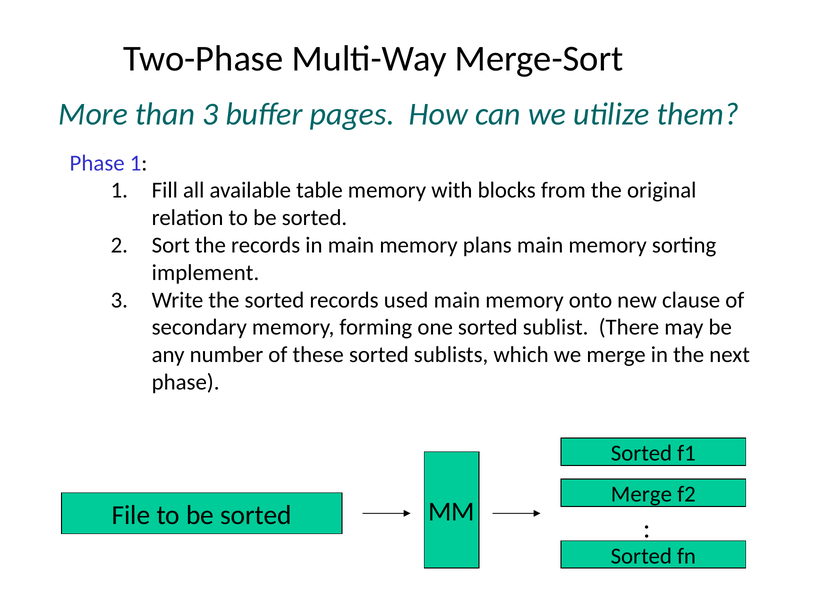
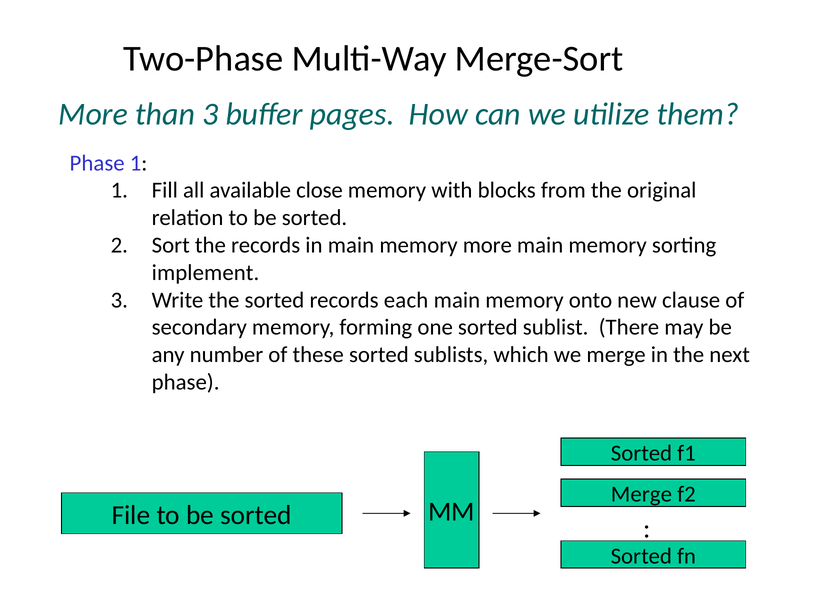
table: table -> close (320, 190)
memory plans: plans -> more (487, 245)
used: used -> each (406, 300)
